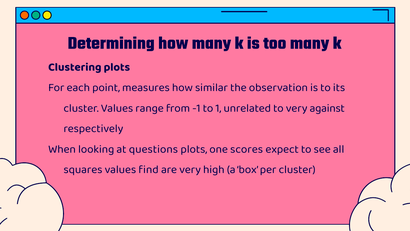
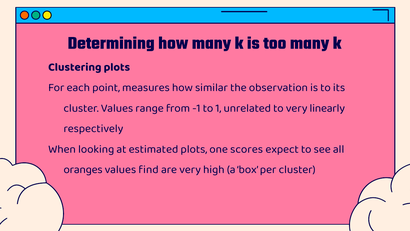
against: against -> linearly (327, 108)
questions: questions -> estimated (153, 149)
squares: squares -> oranges (83, 169)
